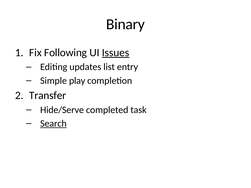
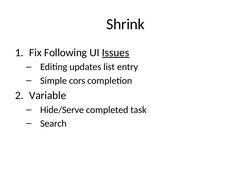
Binary: Binary -> Shrink (126, 24)
play: play -> cors (77, 81)
Transfer: Transfer -> Variable (48, 96)
Search underline: present -> none (53, 124)
